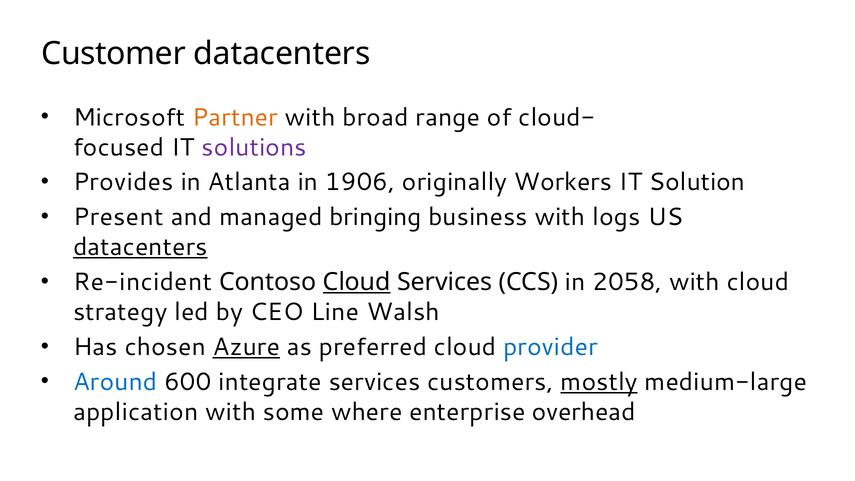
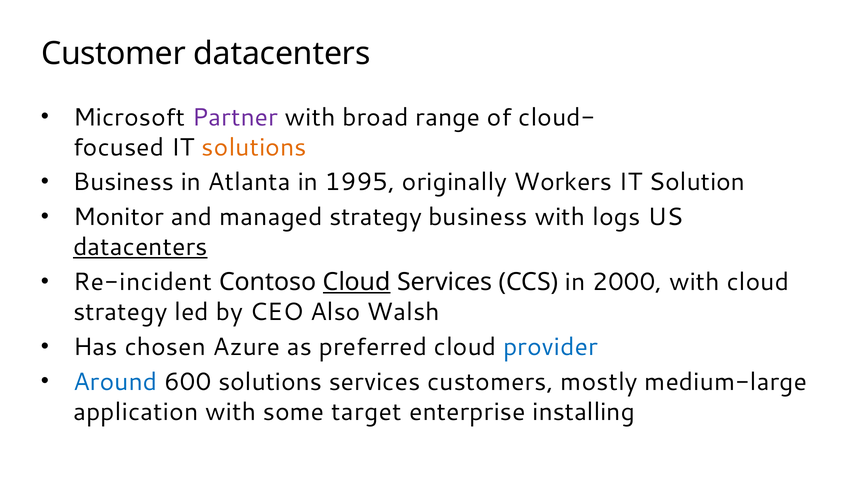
Partner colour: orange -> purple (235, 117)
solutions colour: purple -> orange (254, 147)
Provides: Provides -> Business (124, 182)
1906: 1906 -> 1995 (360, 182)
Present: Present -> Monitor (119, 217)
managed bringing: bringing -> strategy (375, 217)
2058: 2058 -> 2000 (627, 282)
Line: Line -> Also (335, 312)
Azure underline: present -> none (246, 347)
600 integrate: integrate -> solutions (270, 382)
mostly underline: present -> none (599, 382)
where: where -> target (367, 412)
overhead: overhead -> installing (584, 412)
